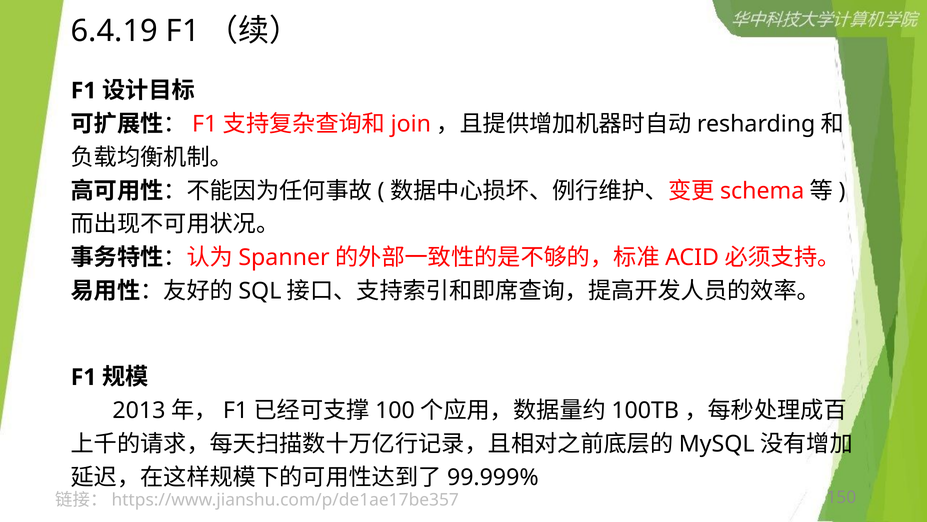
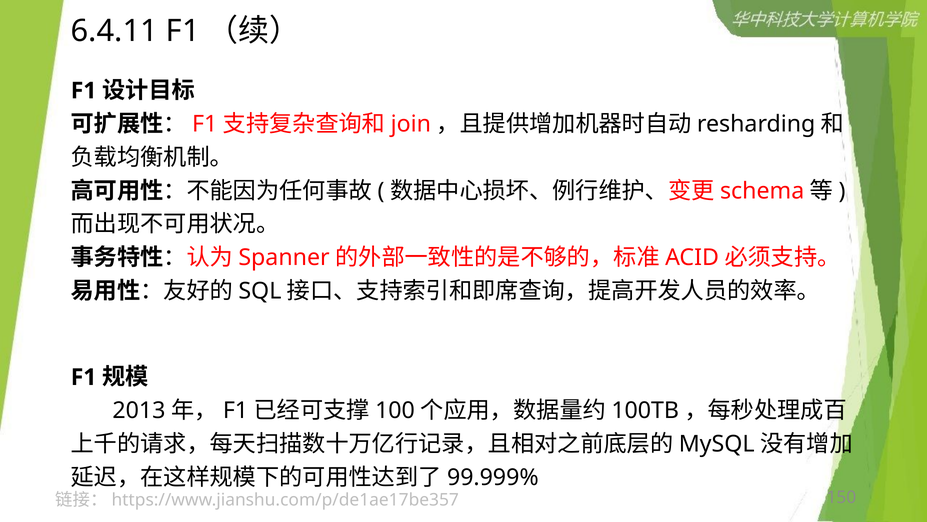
6.4.19: 6.4.19 -> 6.4.11 (114, 31)
